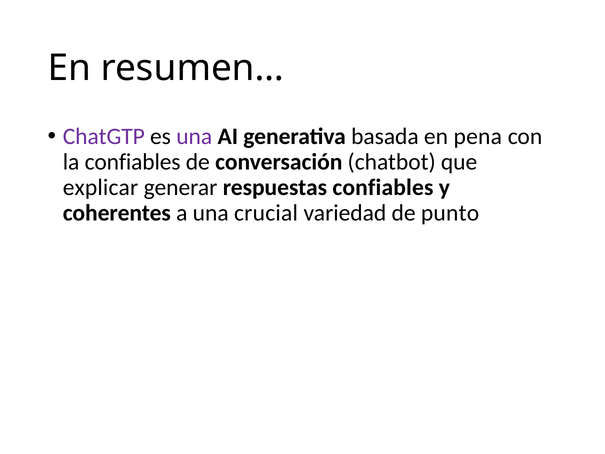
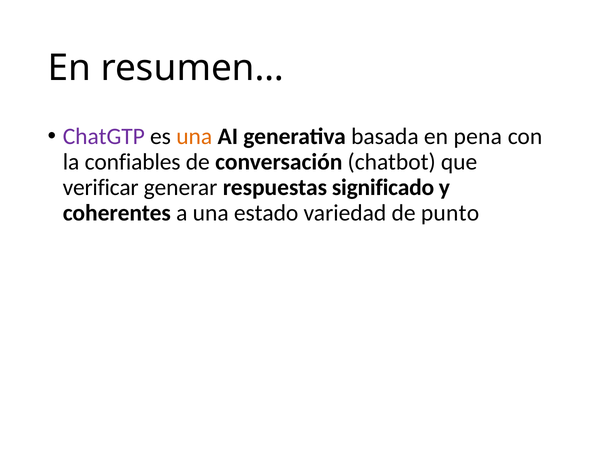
una colour: purple -> orange (194, 136)
explicar: explicar -> verificar (101, 187)
respuestas confiables: confiables -> significado (383, 187)
crucial: crucial -> estado (266, 213)
